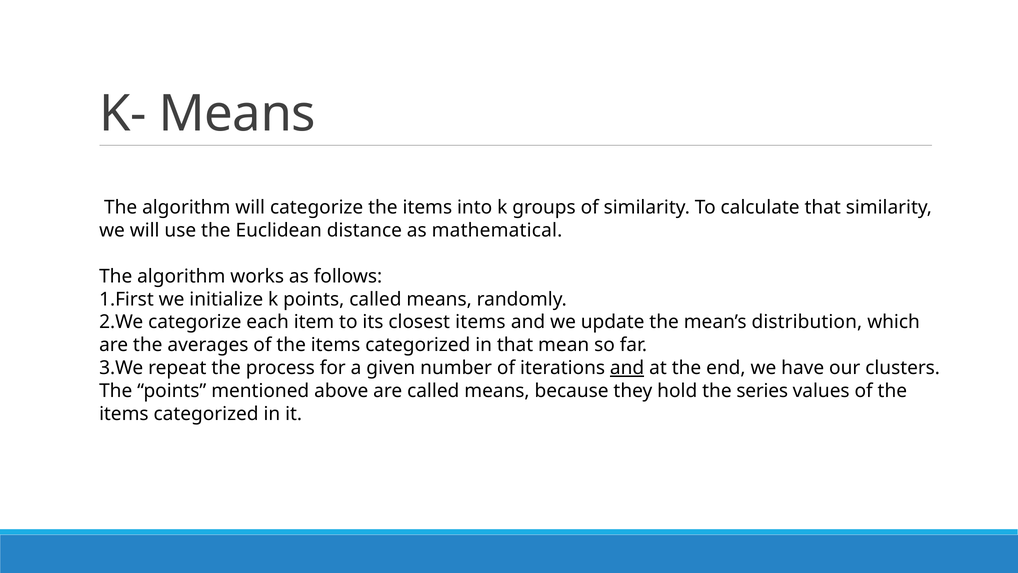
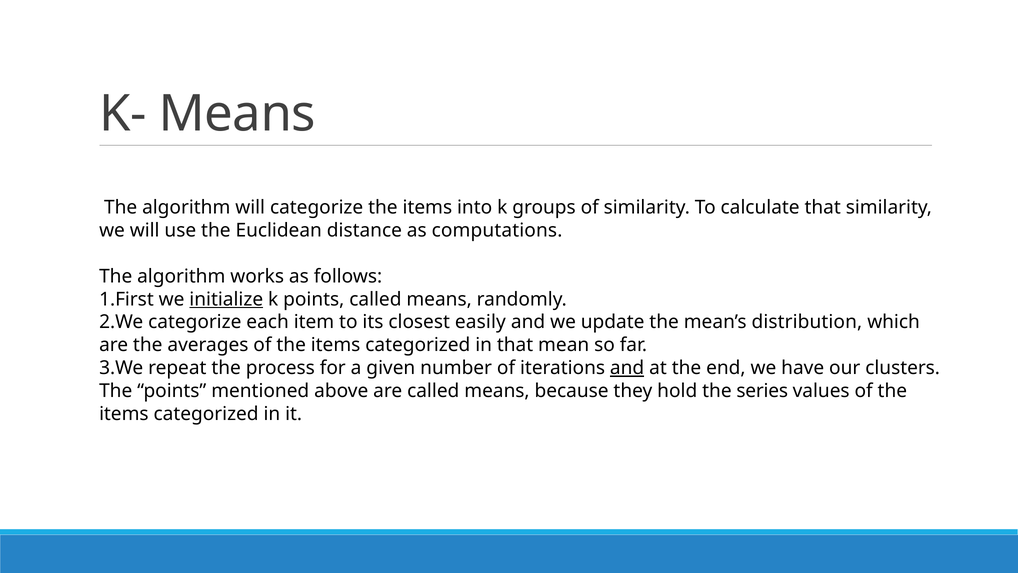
mathematical: mathematical -> computations (497, 230)
initialize underline: none -> present (226, 299)
closest items: items -> easily (480, 322)
